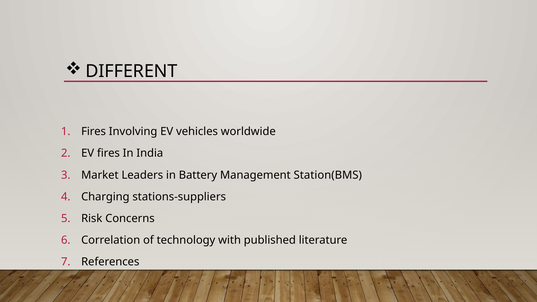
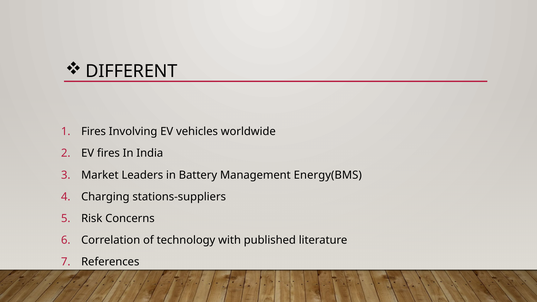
Station(BMS: Station(BMS -> Energy(BMS (328, 175)
